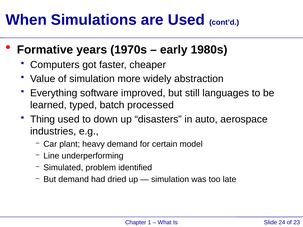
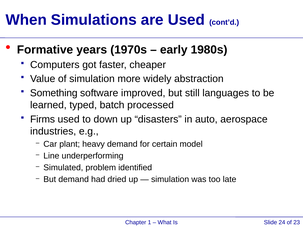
Everything: Everything -> Something (54, 93)
Thing: Thing -> Firms (43, 119)
